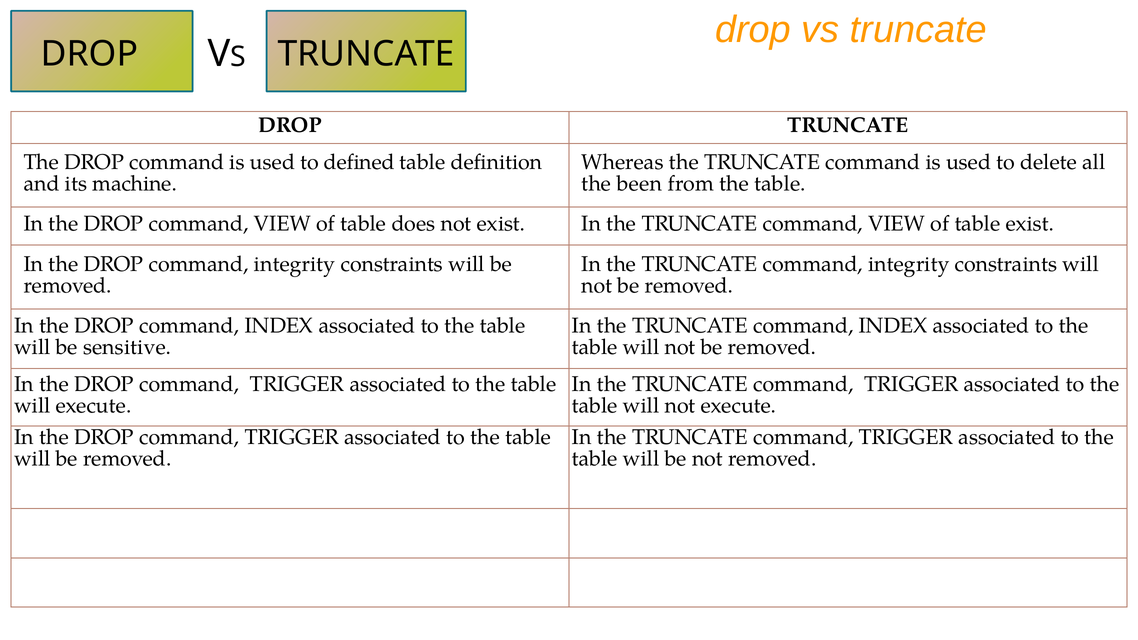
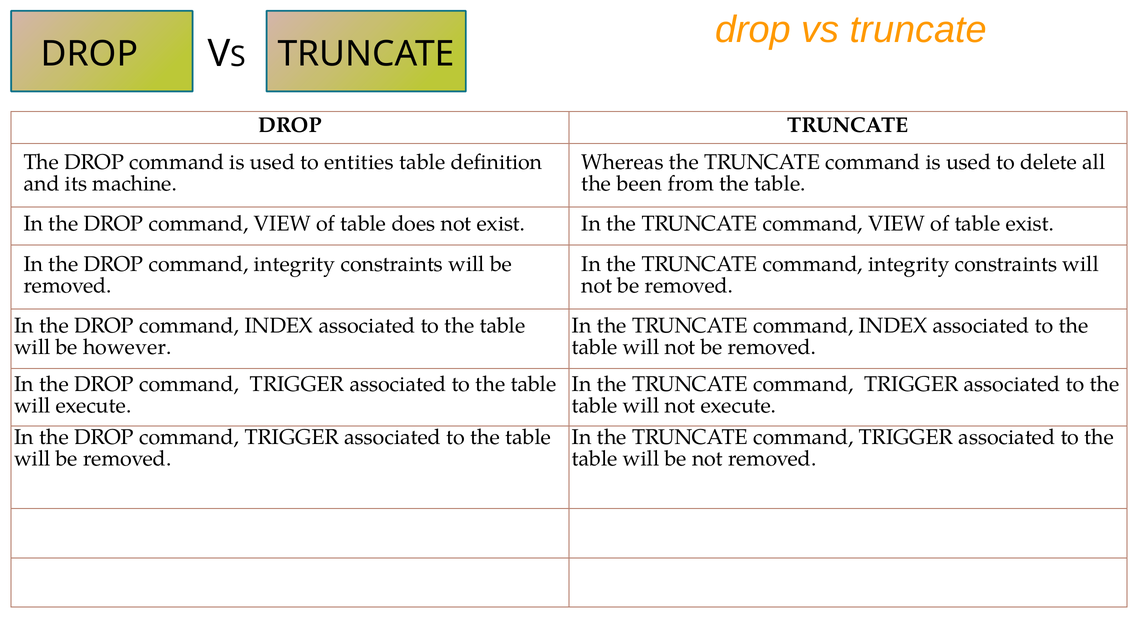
defined: defined -> entities (359, 162)
sensitive: sensitive -> however (127, 347)
